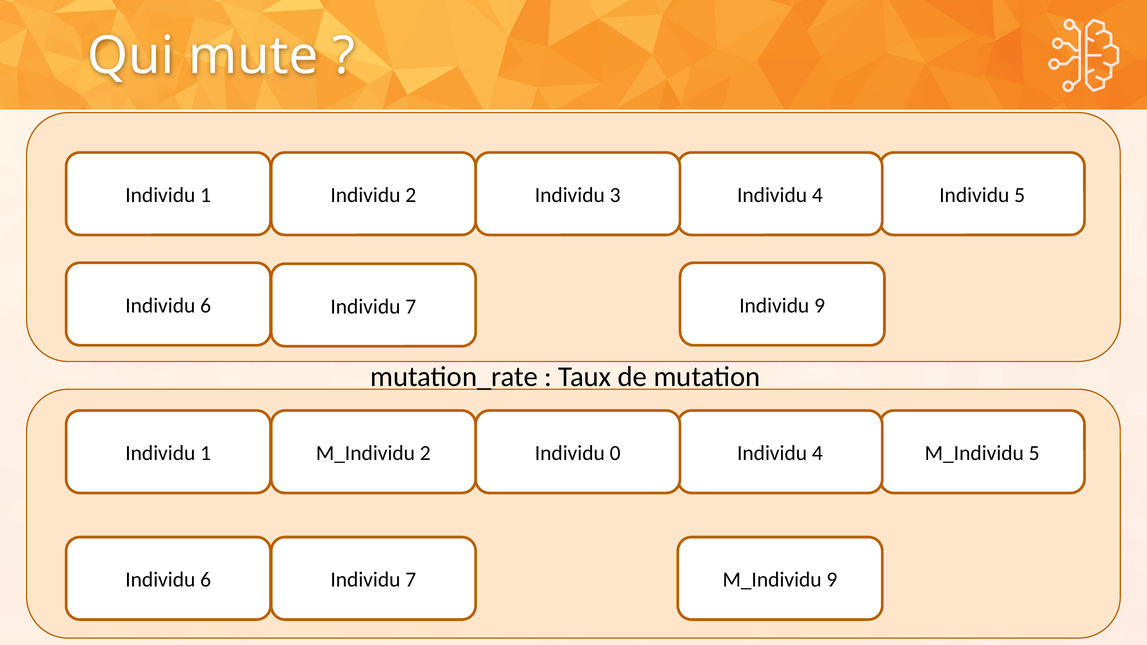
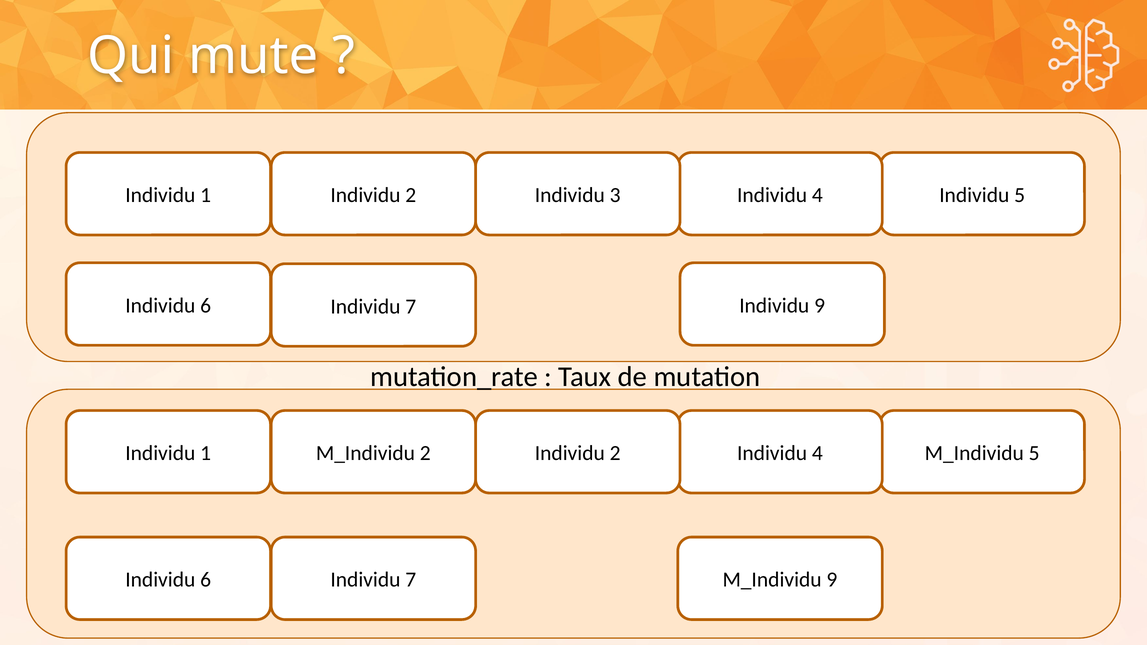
0: 0 -> 2 (615, 453)
